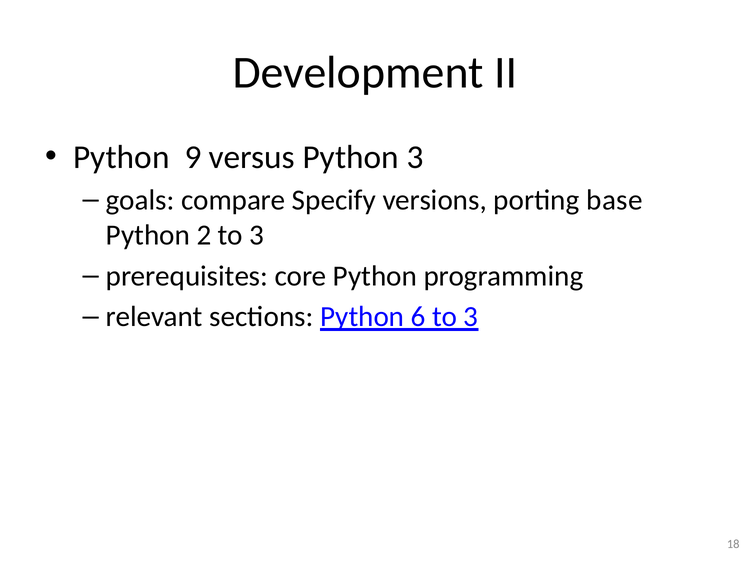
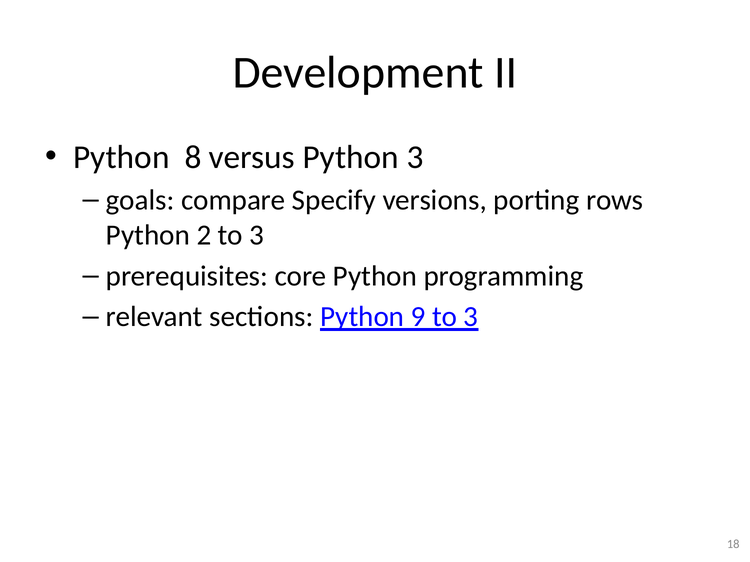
9: 9 -> 8 (193, 157)
base: base -> rows (615, 200)
6: 6 -> 9 (418, 317)
